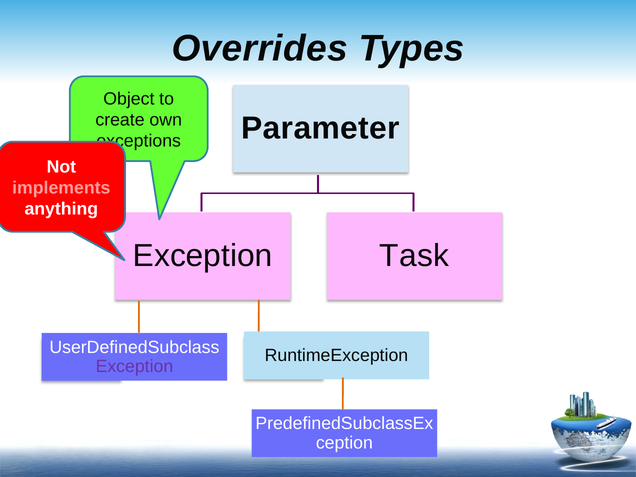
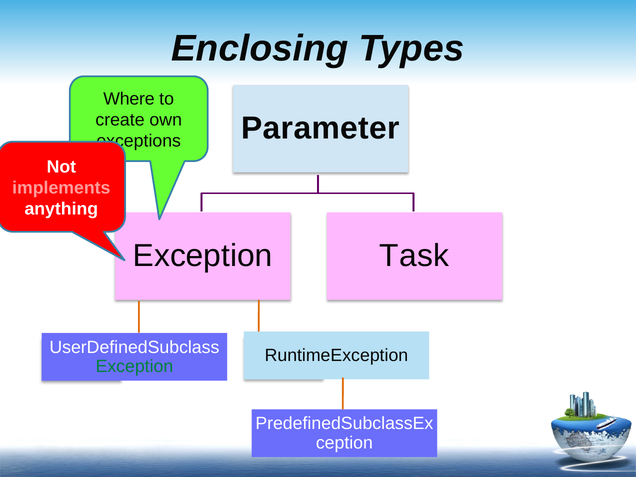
Overrides: Overrides -> Enclosing (260, 49)
Object: Object -> Where (129, 99)
Exception colour: purple -> green (134, 366)
